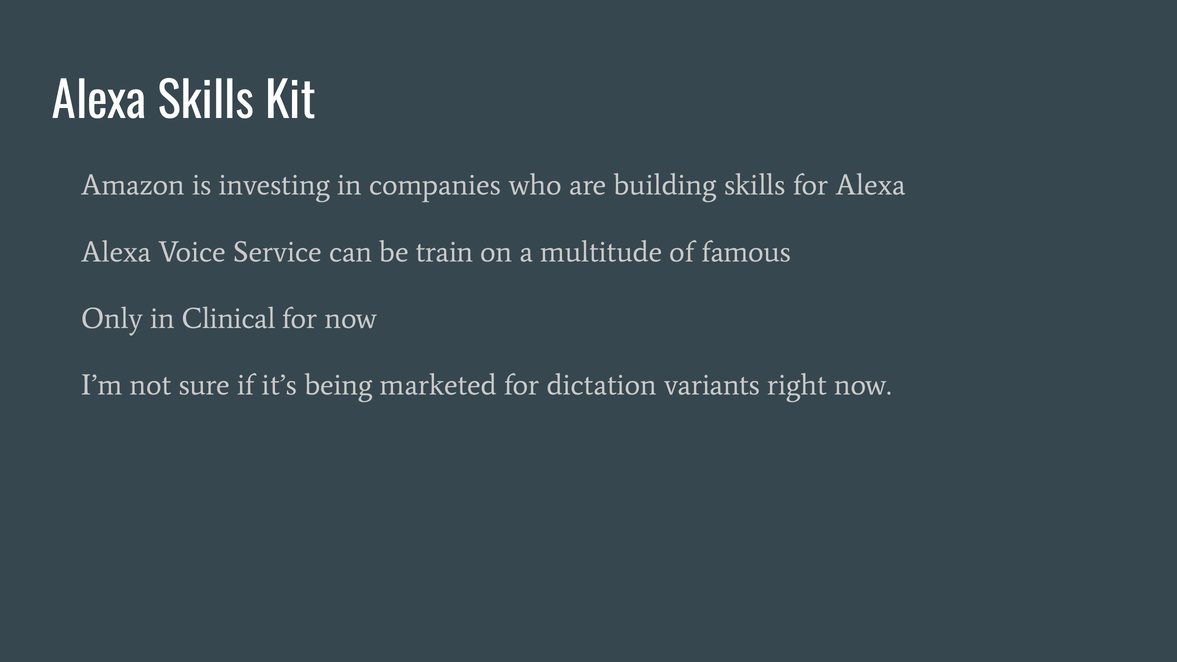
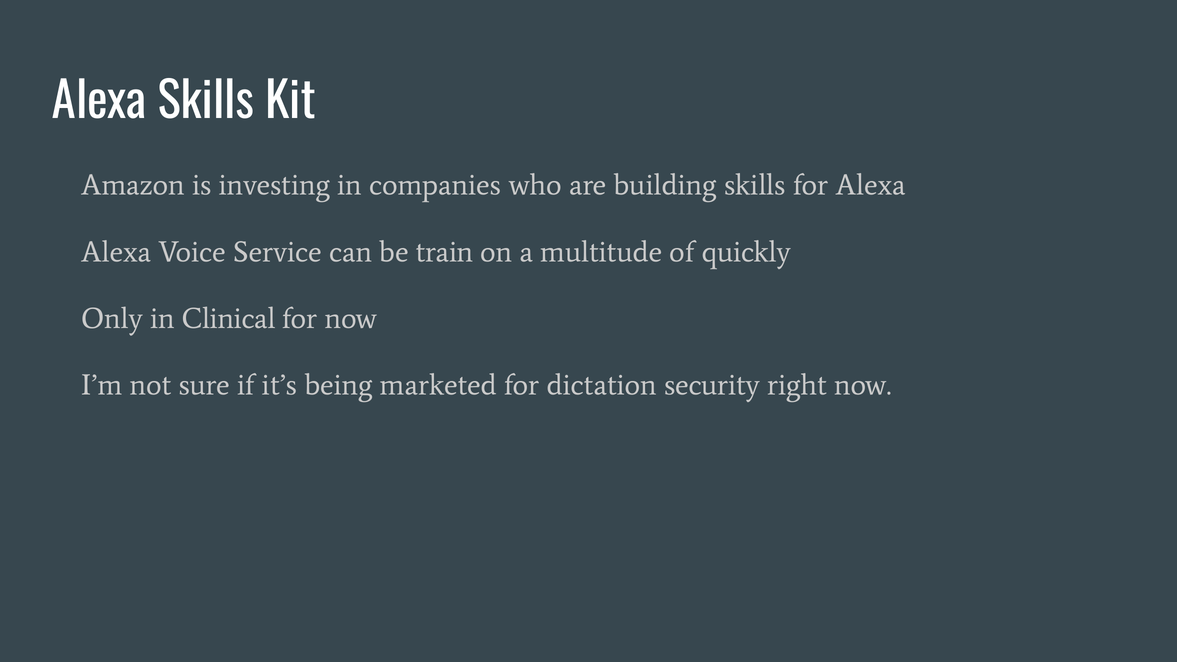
famous: famous -> quickly (746, 252)
variants: variants -> security (712, 385)
